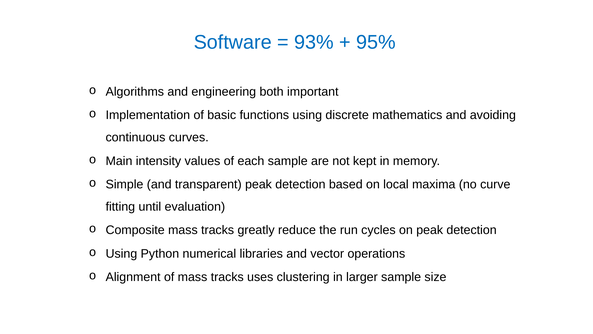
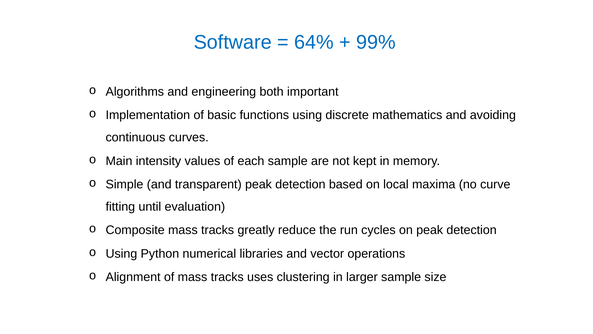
93%: 93% -> 64% (314, 42)
95%: 95% -> 99% (376, 42)
